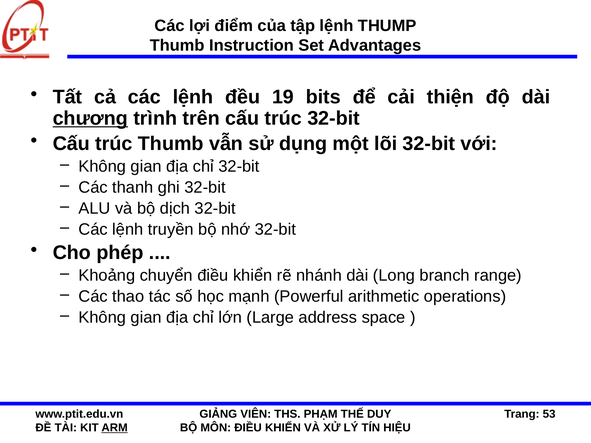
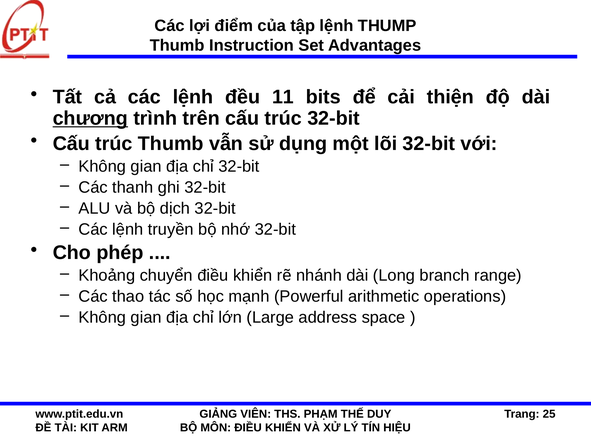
19: 19 -> 11 (283, 97)
53: 53 -> 25 (549, 414)
ARM underline: present -> none (115, 428)
